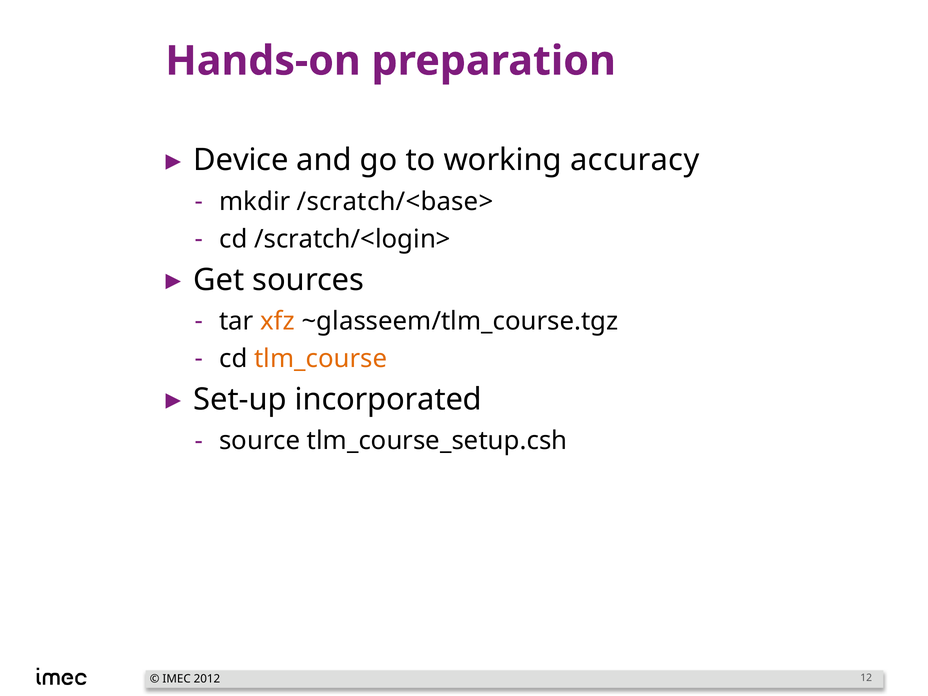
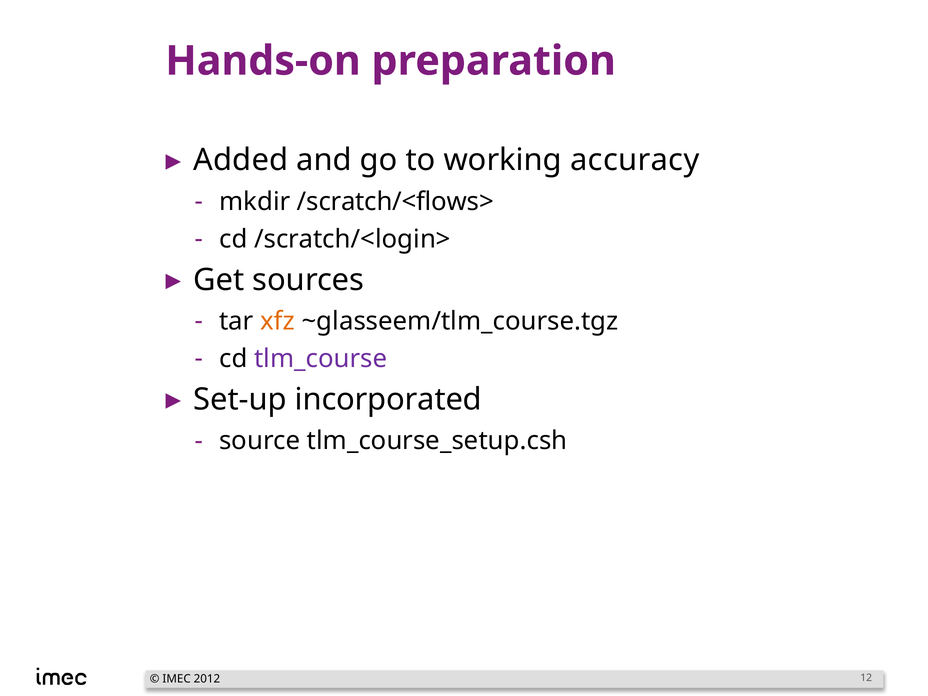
Device: Device -> Added (241, 160)
/scratch/<base>: /scratch/<base> -> /scratch/<flows> (395, 202)
tlm_course colour: orange -> purple (321, 359)
